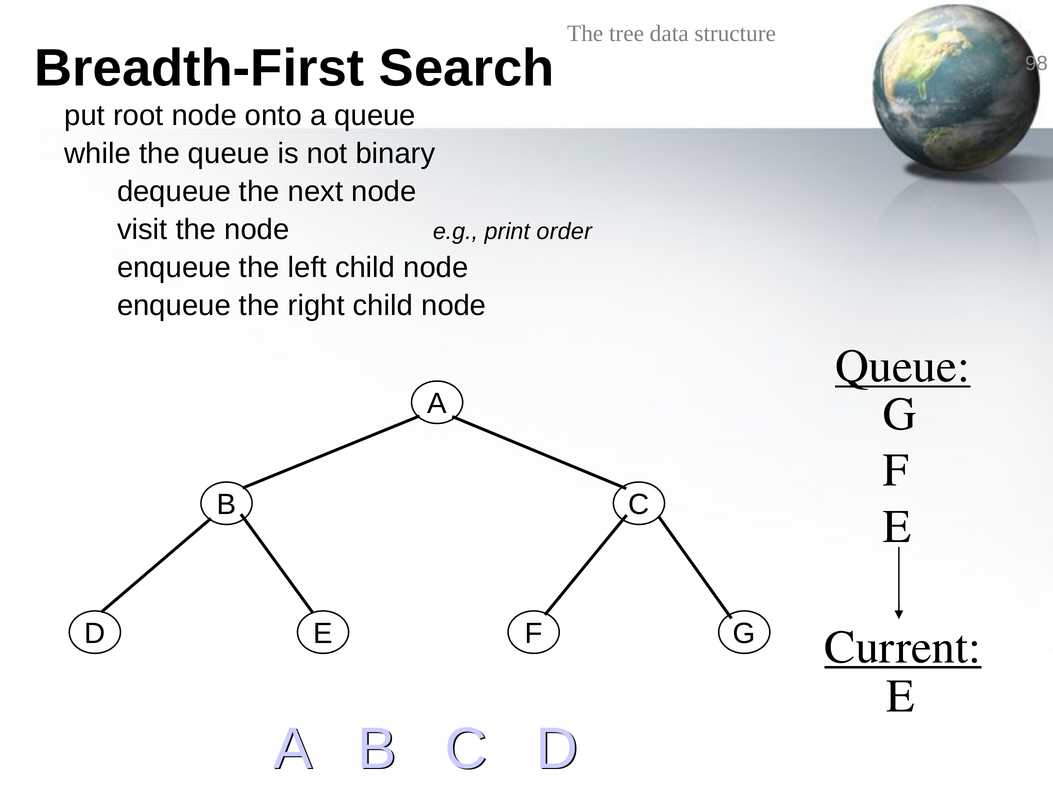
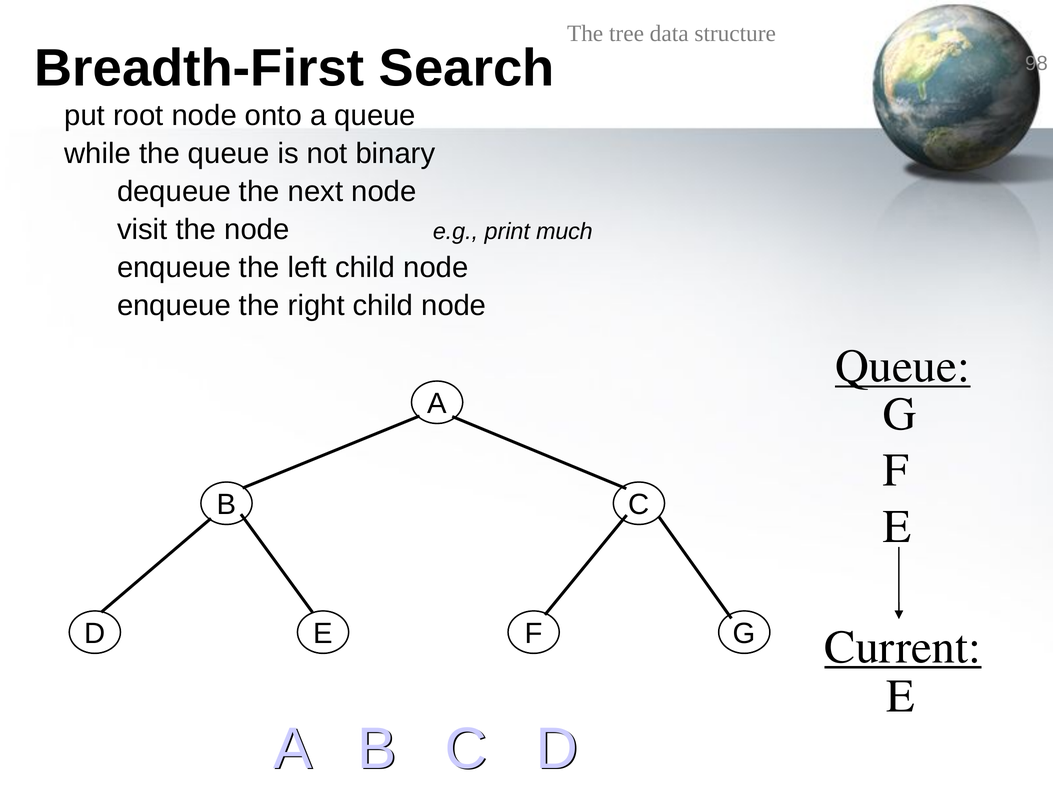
order: order -> much (564, 231)
